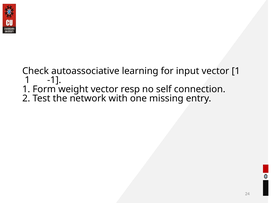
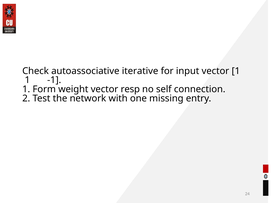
learning: learning -> iterative (140, 71)
